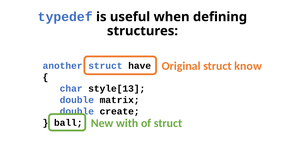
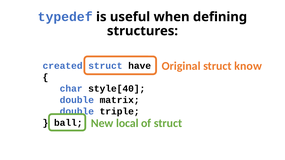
another: another -> created (63, 66)
style[13: style[13 -> style[40 (117, 89)
create: create -> triple (120, 112)
with: with -> local (127, 123)
